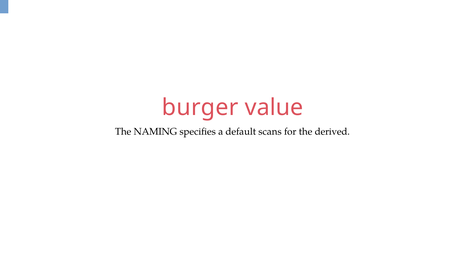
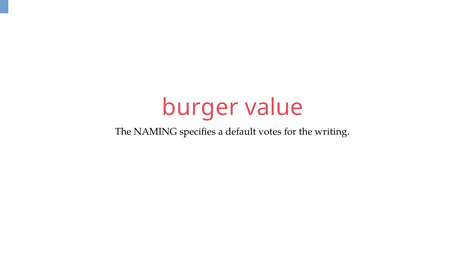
scans: scans -> votes (270, 131)
derived: derived -> writing (332, 131)
